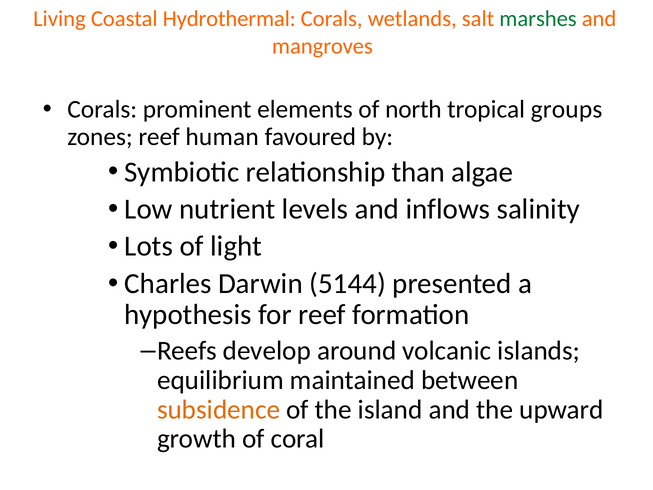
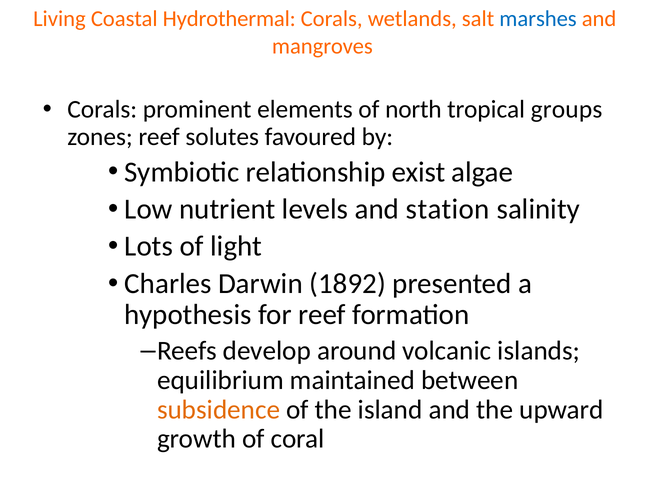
marshes colour: green -> blue (538, 19)
human: human -> solutes (222, 137)
than: than -> exist (419, 172)
inflows: inflows -> station (448, 209)
5144: 5144 -> 1892 (348, 283)
